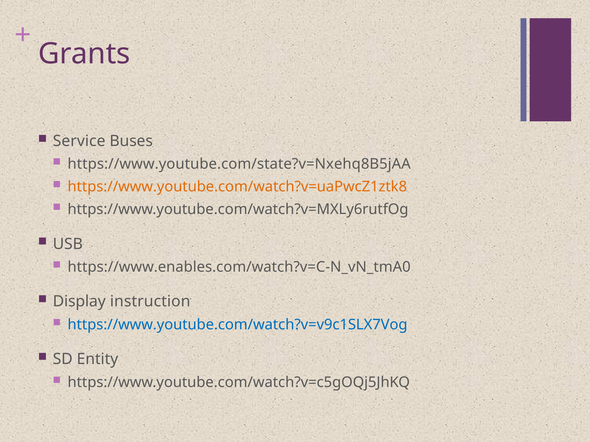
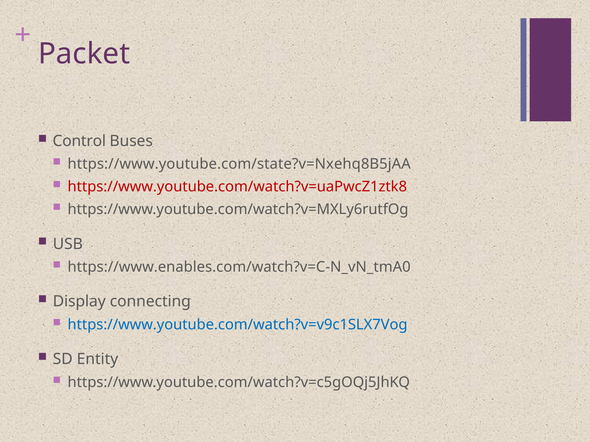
Grants: Grants -> Packet (84, 54)
Service: Service -> Control (79, 141)
https://www.youtube.com/watch?v=uaPwcZ1ztk8 colour: orange -> red (237, 187)
instruction: instruction -> connecting (150, 302)
